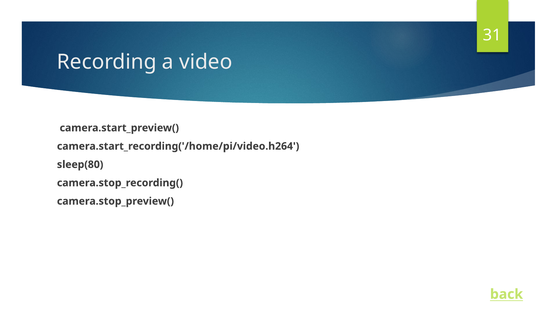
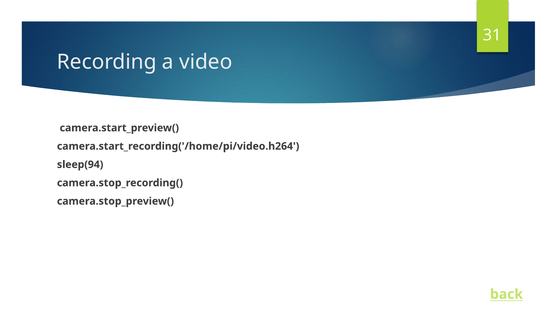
sleep(80: sleep(80 -> sleep(94 (80, 165)
